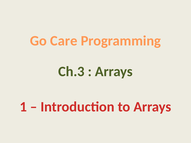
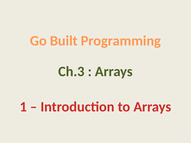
Care: Care -> Built (64, 41)
